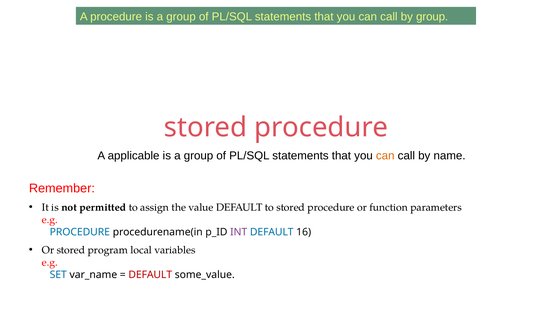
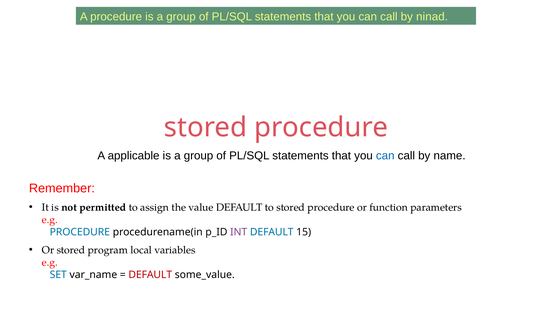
by group: group -> ninad (432, 17)
can colour: orange -> blue (385, 156)
16: 16 -> 15 (304, 233)
